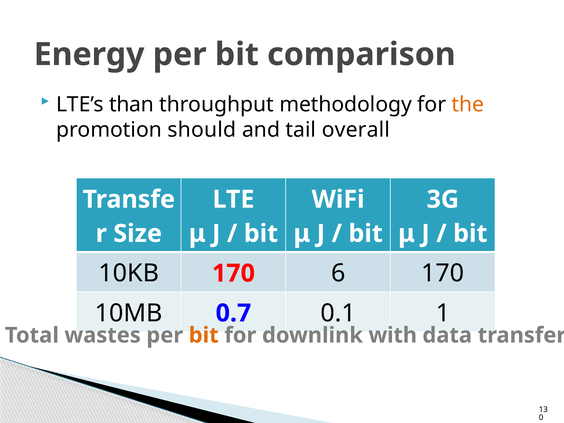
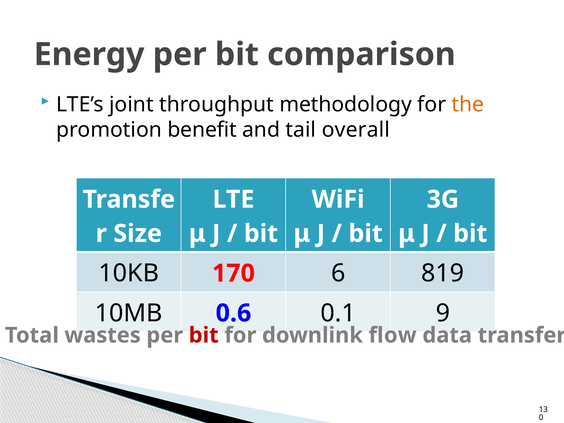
than: than -> joint (131, 104)
should: should -> benefit (202, 130)
6 170: 170 -> 819 (443, 273)
0.7: 0.7 -> 0.6 (233, 313)
1: 1 -> 9 (443, 313)
bit colour: orange -> red (204, 335)
with: with -> flow (393, 335)
